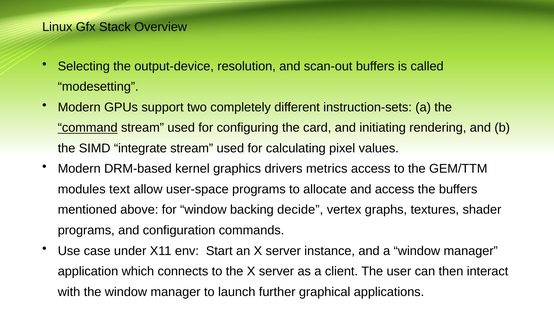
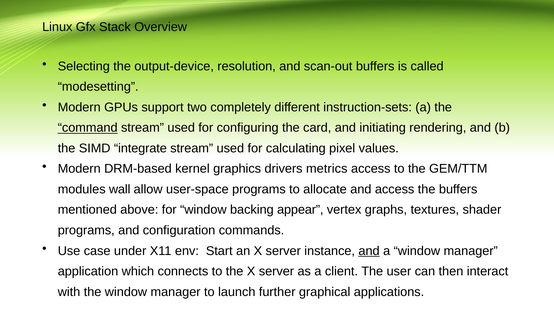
text: text -> wall (120, 190)
decide: decide -> appear (300, 210)
and underline: none -> present (369, 251)
